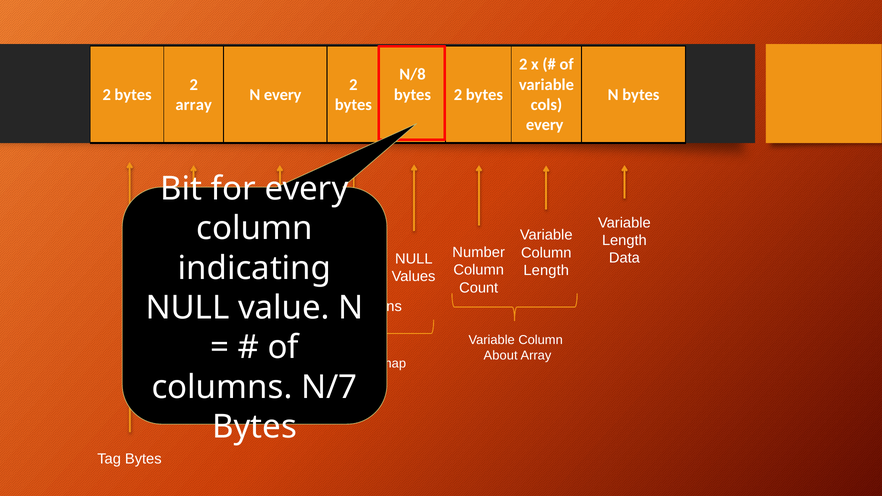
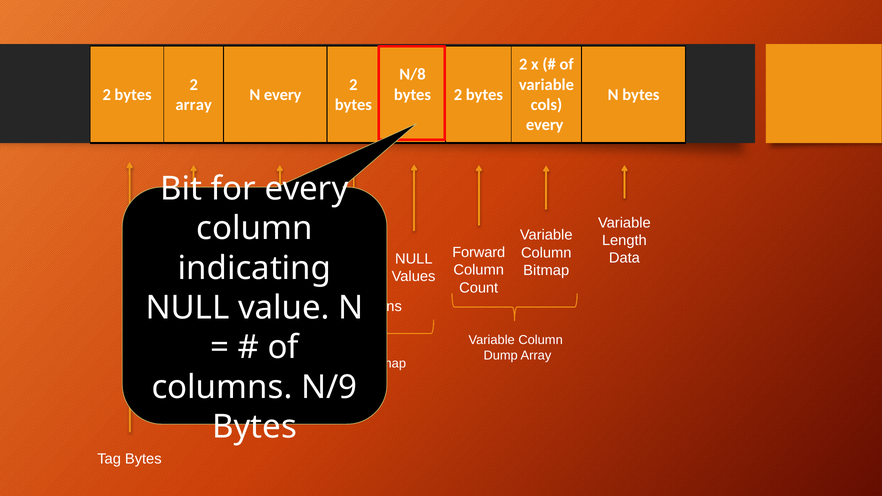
Number: Number -> Forward (479, 253)
Length: Length -> Bitmap (546, 270)
About: About -> Dump (501, 356)
N/7: N/7 -> N/9 (329, 387)
